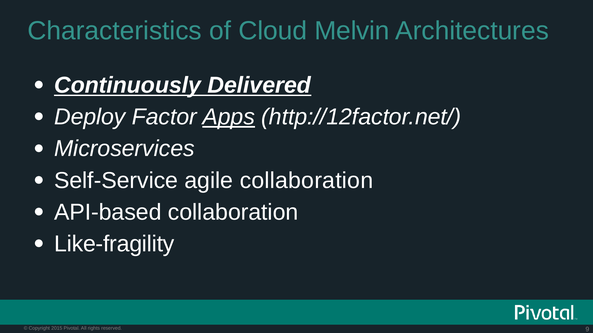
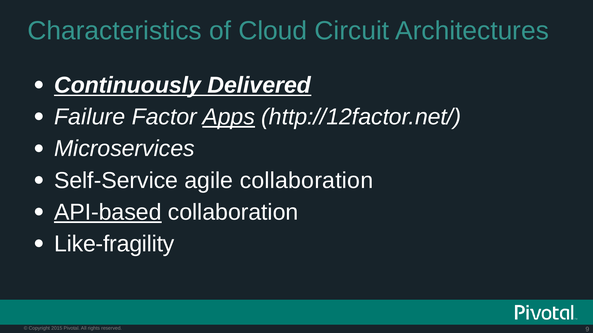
Melvin: Melvin -> Circuit (352, 31)
Deploy: Deploy -> Failure (90, 117)
API-based underline: none -> present (108, 213)
